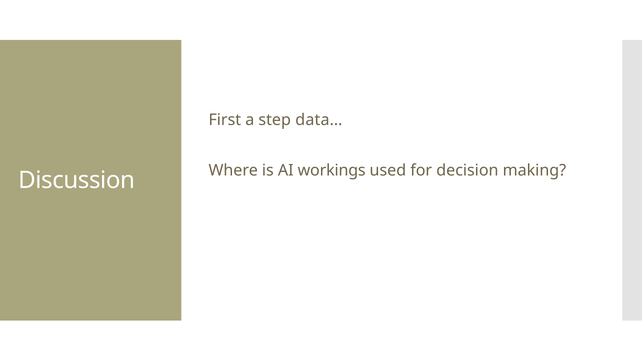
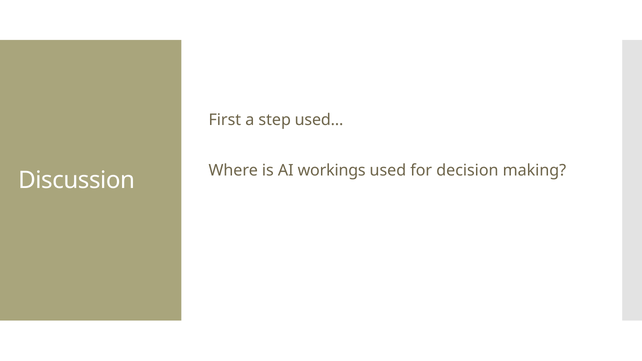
data…: data… -> used… (319, 120)
